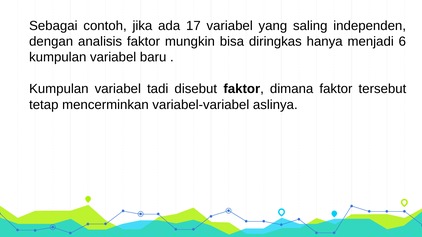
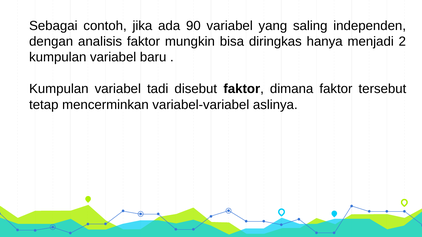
17: 17 -> 90 (193, 26)
6: 6 -> 2 (402, 42)
